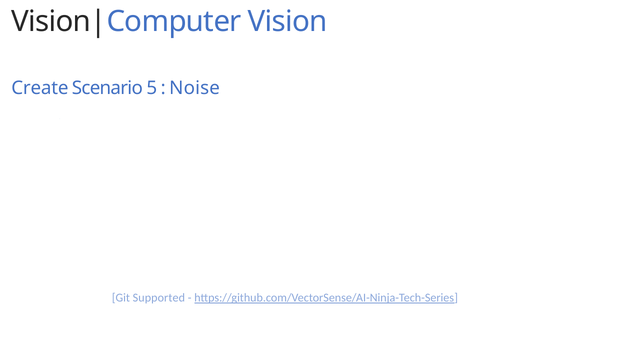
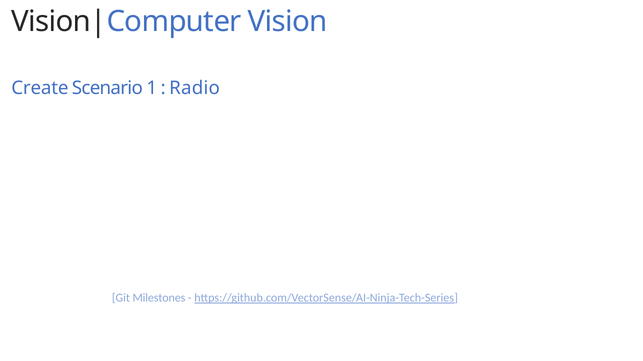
Scenario 5: 5 -> 1 (152, 88)
Noise: Noise -> Radio (195, 88)
Supported: Supported -> Milestones (159, 298)
